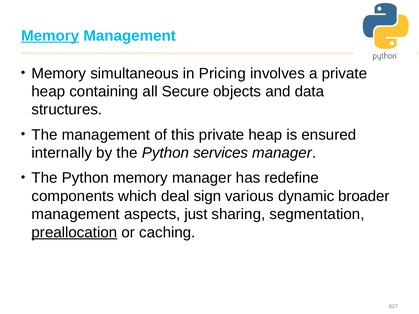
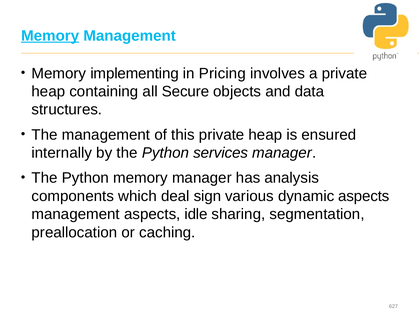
simultaneous: simultaneous -> implementing (135, 73)
redefine: redefine -> analysis (292, 178)
dynamic broader: broader -> aspects (364, 196)
just: just -> idle (196, 214)
preallocation underline: present -> none (74, 233)
